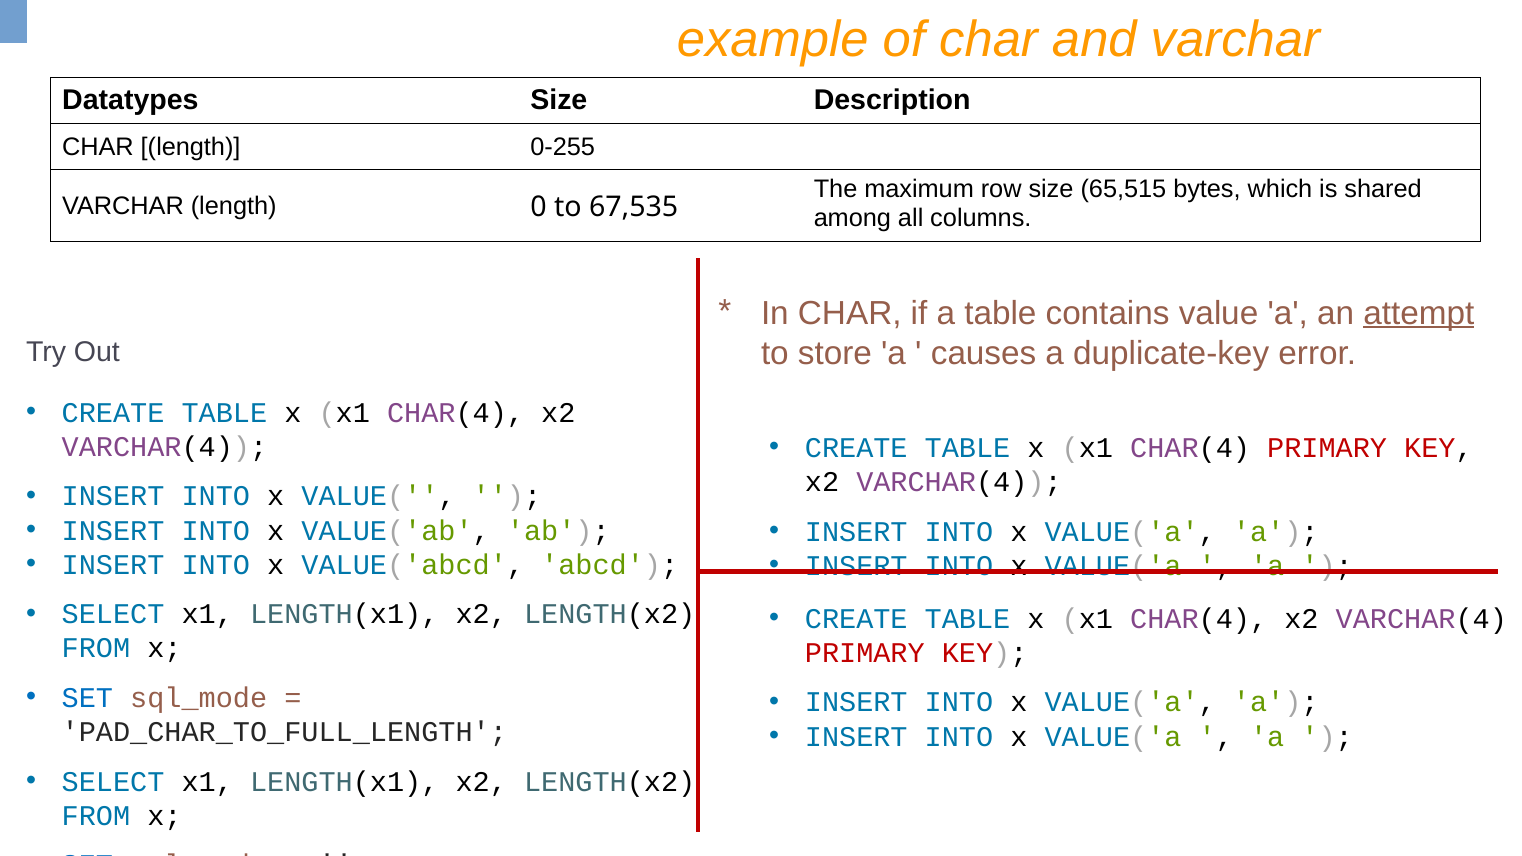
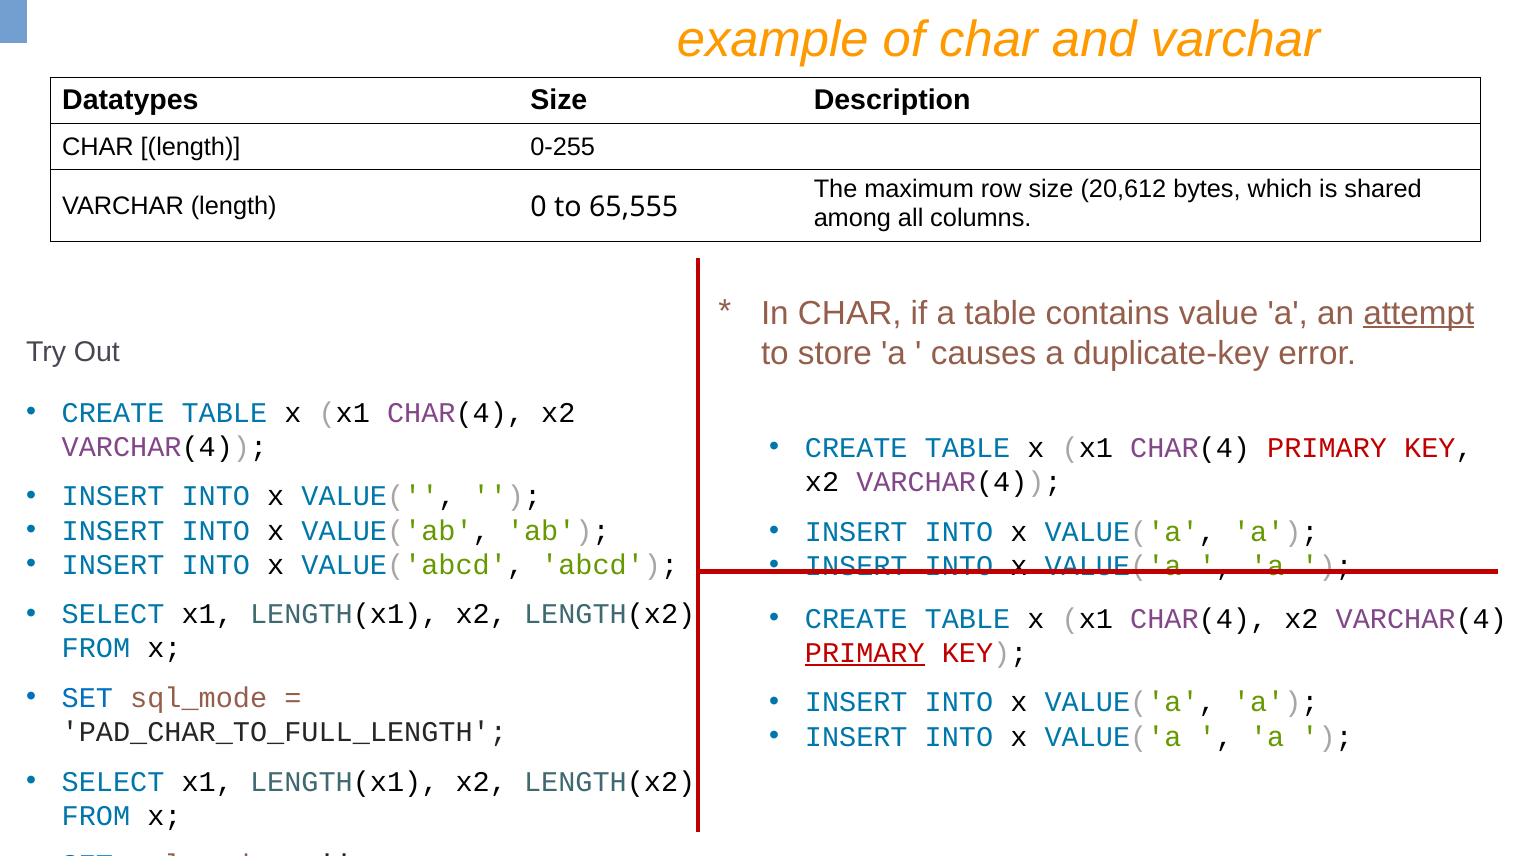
65,515: 65,515 -> 20,612 (1123, 190)
67,535: 67,535 -> 65,555 (634, 207)
PRIMARY underline: none -> present (865, 653)
